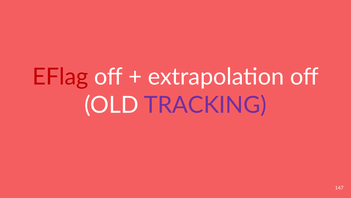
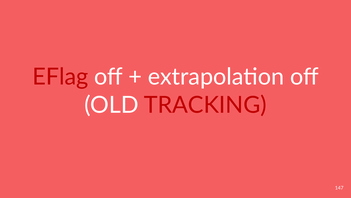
TRACKING colour: purple -> red (205, 105)
